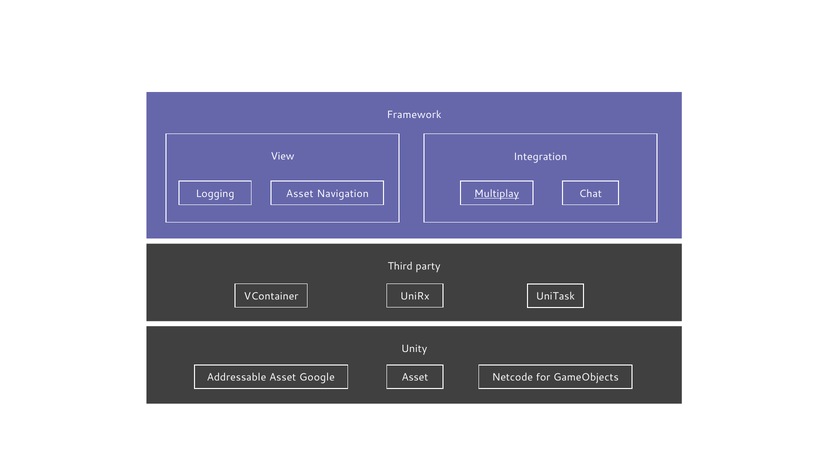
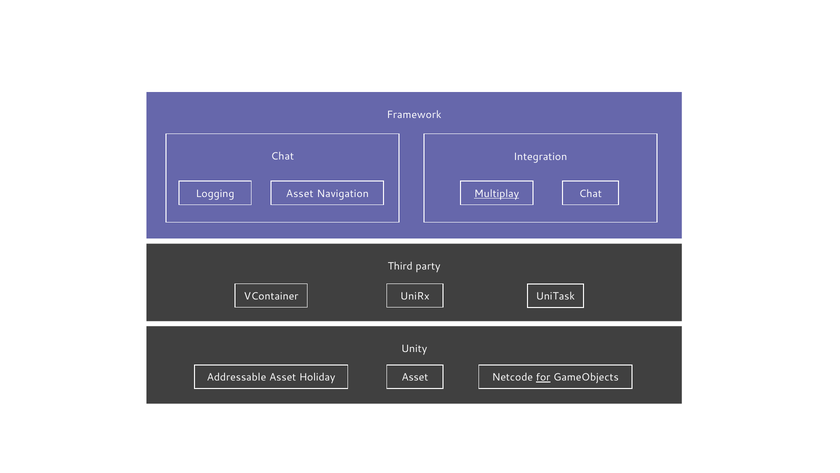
View: View -> Chat (282, 156)
Google: Google -> Holiday (317, 377)
for underline: none -> present (543, 377)
